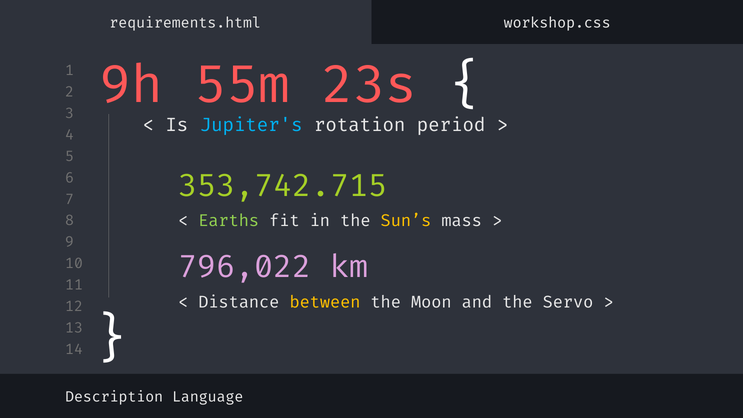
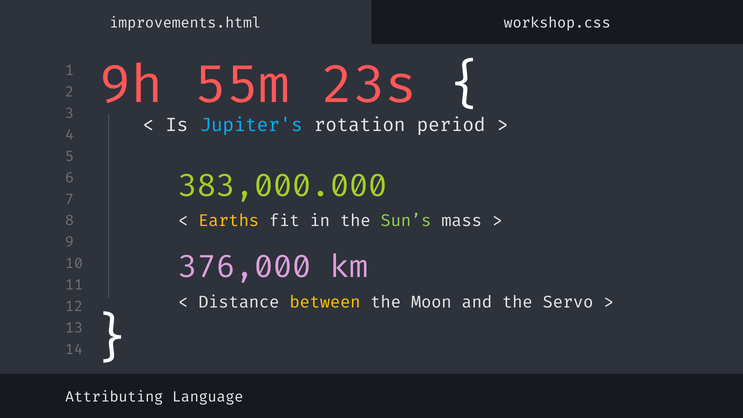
requirements.html: requirements.html -> improvements.html (185, 23)
353,742.715: 353,742.715 -> 383,000.000 (283, 186)
Earths colour: light green -> yellow (229, 221)
Sun’s colour: yellow -> light green (406, 221)
796,022: 796,022 -> 376,000 (245, 267)
Description: Description -> Attributing (114, 397)
